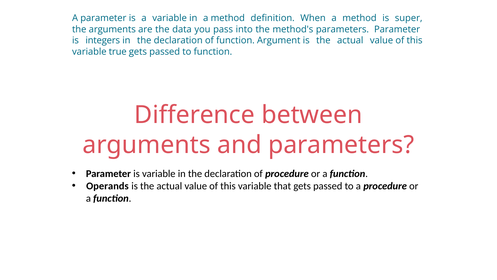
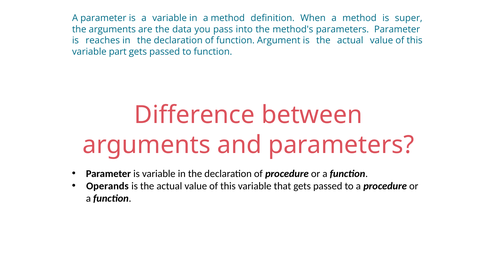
integers: integers -> reaches (103, 41)
true: true -> part (118, 52)
